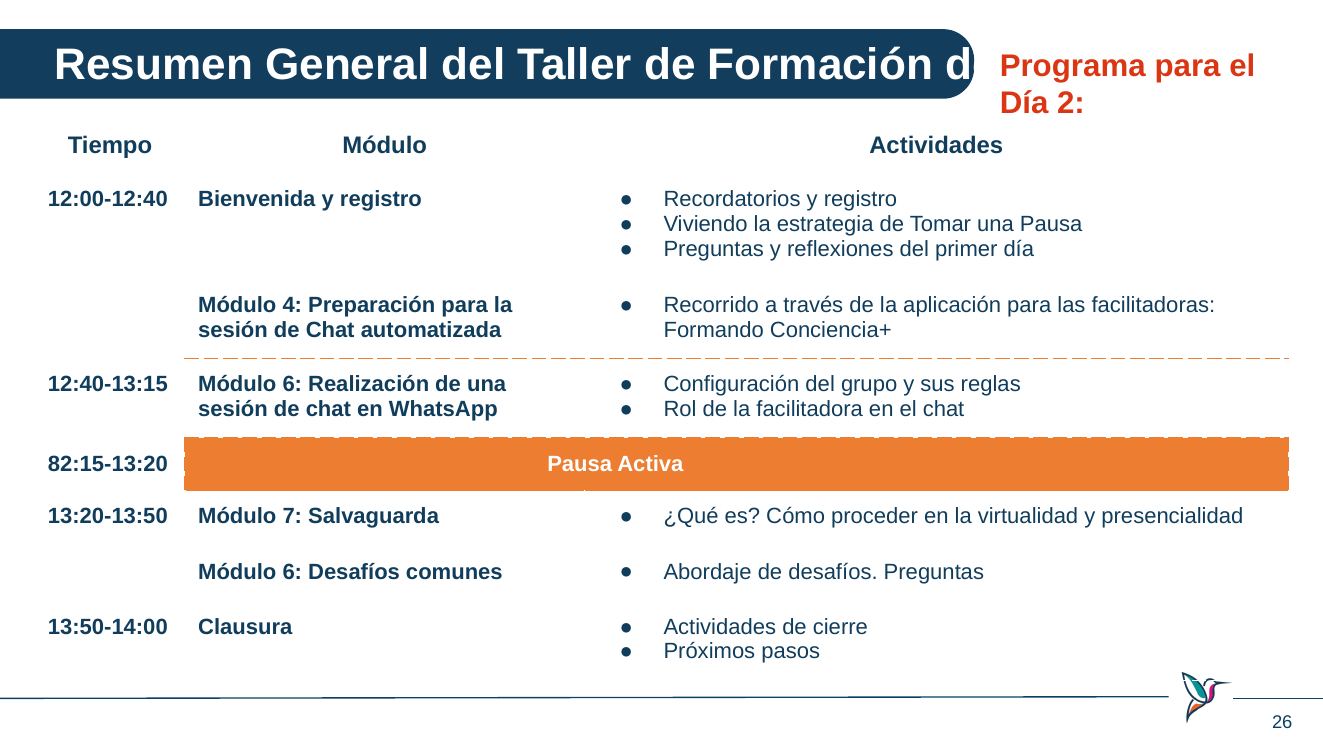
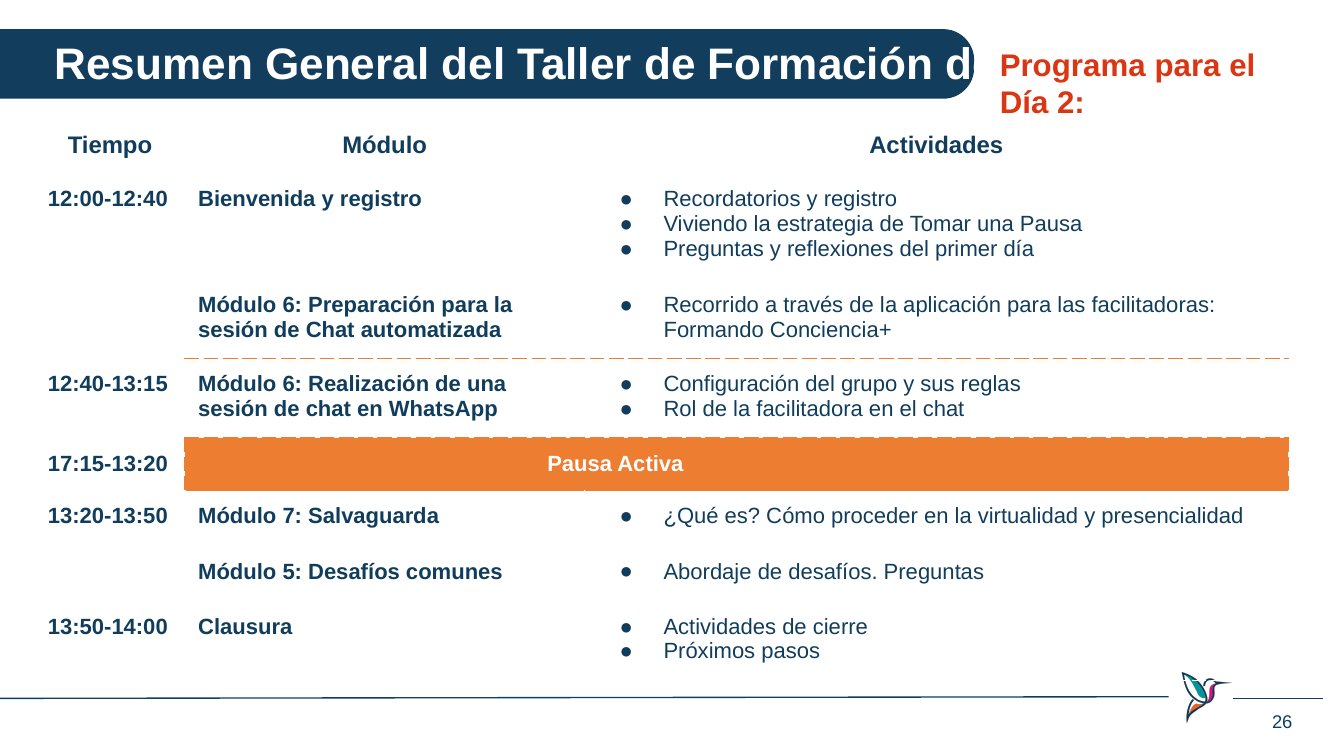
4: 4 -> 6 (292, 305)
82:15-13:20: 82:15-13:20 -> 17:15-13:20 (108, 464)
6: 6 -> 5 (292, 572)
